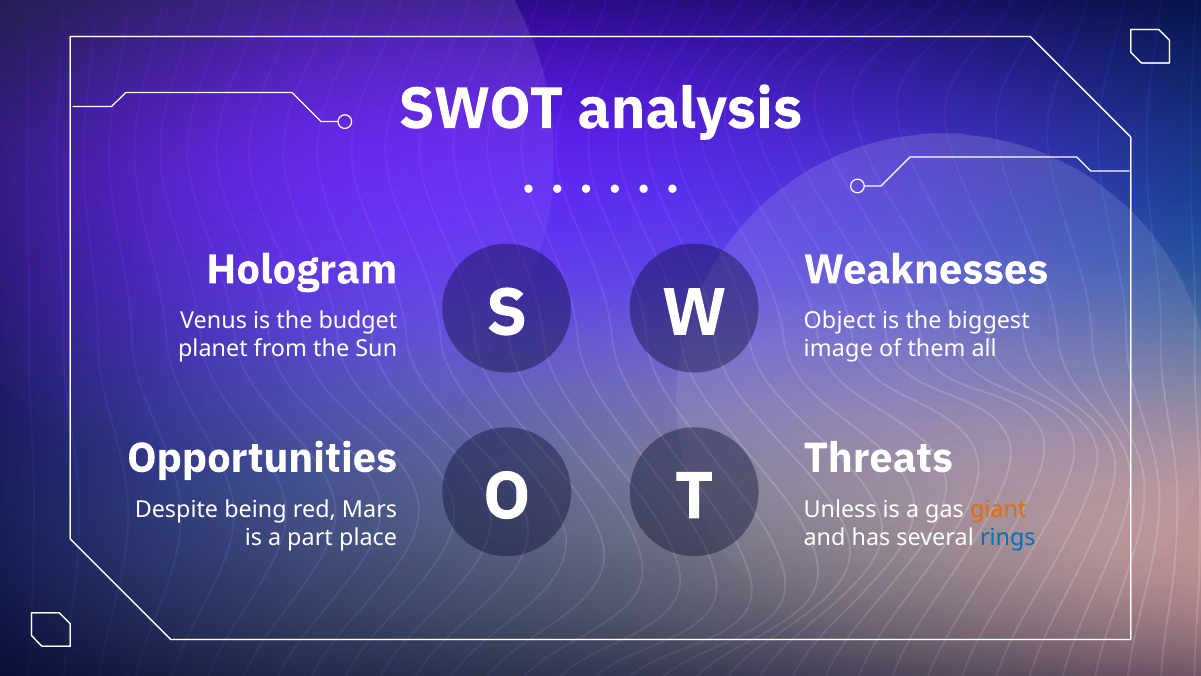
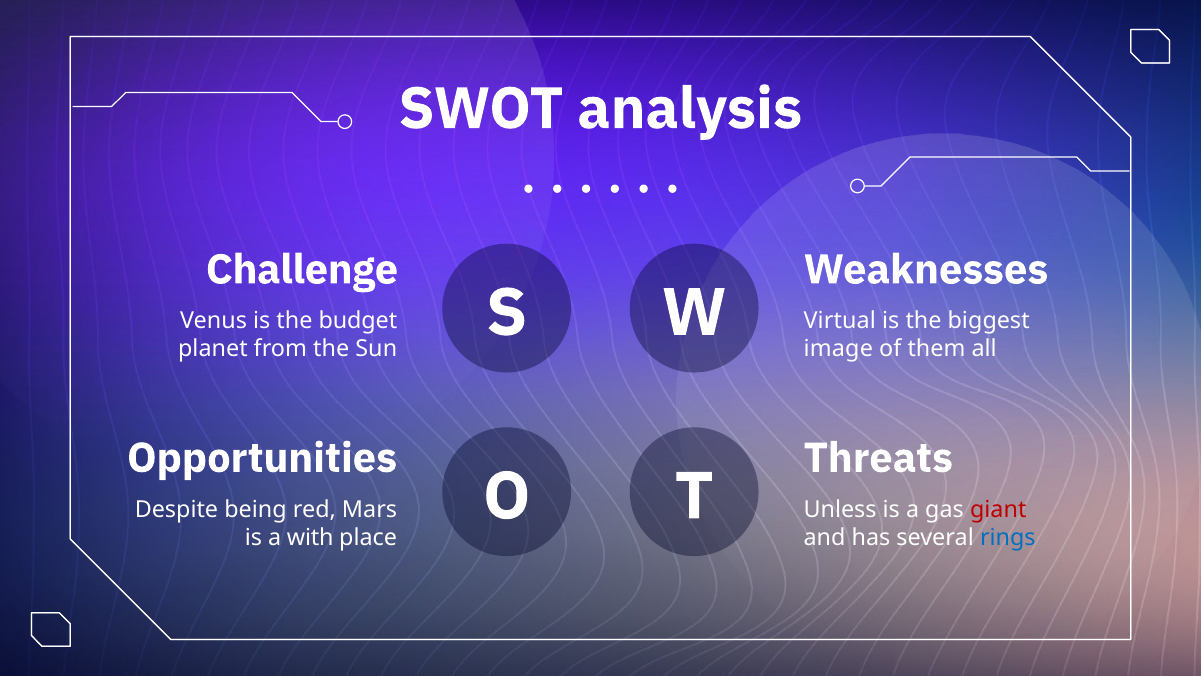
Hologram: Hologram -> Challenge (302, 270)
Object: Object -> Virtual (840, 321)
giant colour: orange -> red (998, 509)
part: part -> with (310, 537)
